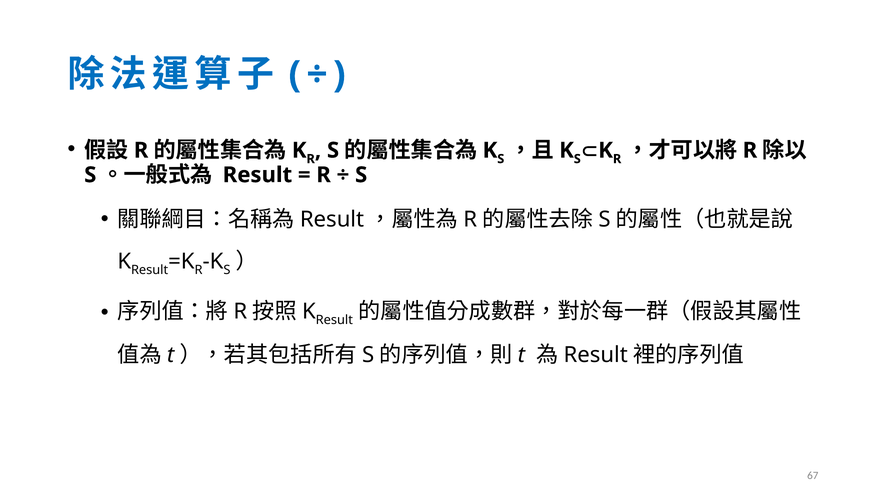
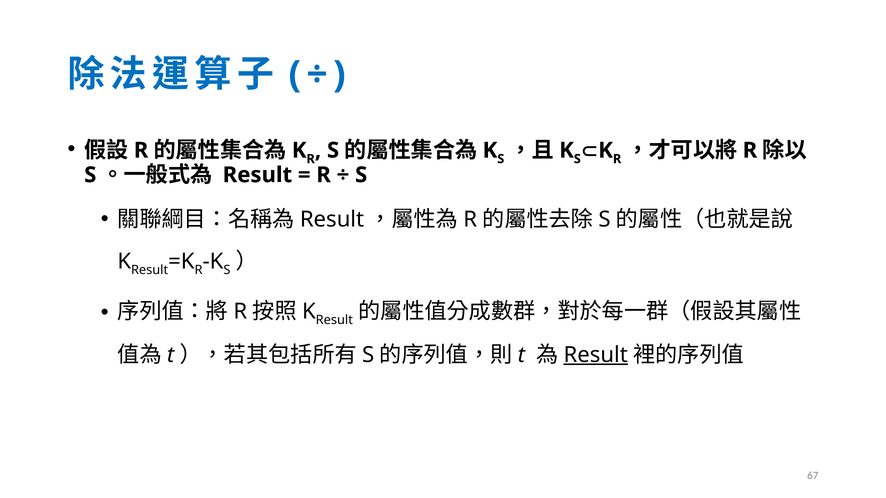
Result underline: none -> present (596, 355)
